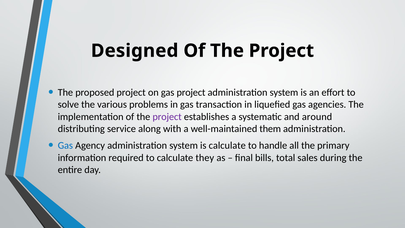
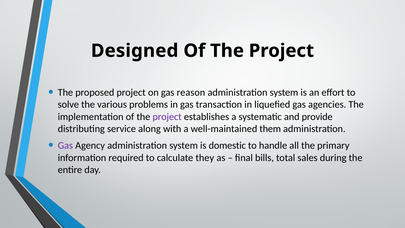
gas project: project -> reason (191, 92)
around: around -> provide (317, 117)
Gas colour: blue -> purple (65, 145)
is calculate: calculate -> domestic (227, 145)
